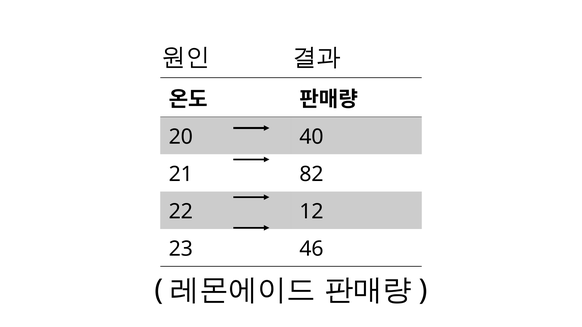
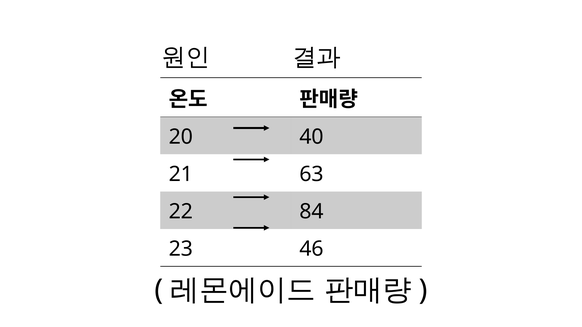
82: 82 -> 63 (312, 174)
12: 12 -> 84 (312, 212)
